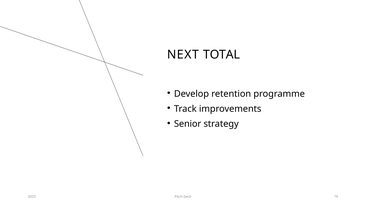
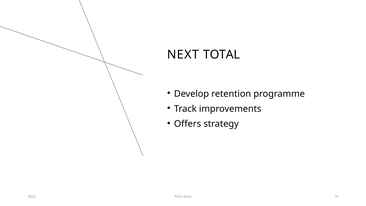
Senior: Senior -> Offers (188, 124)
